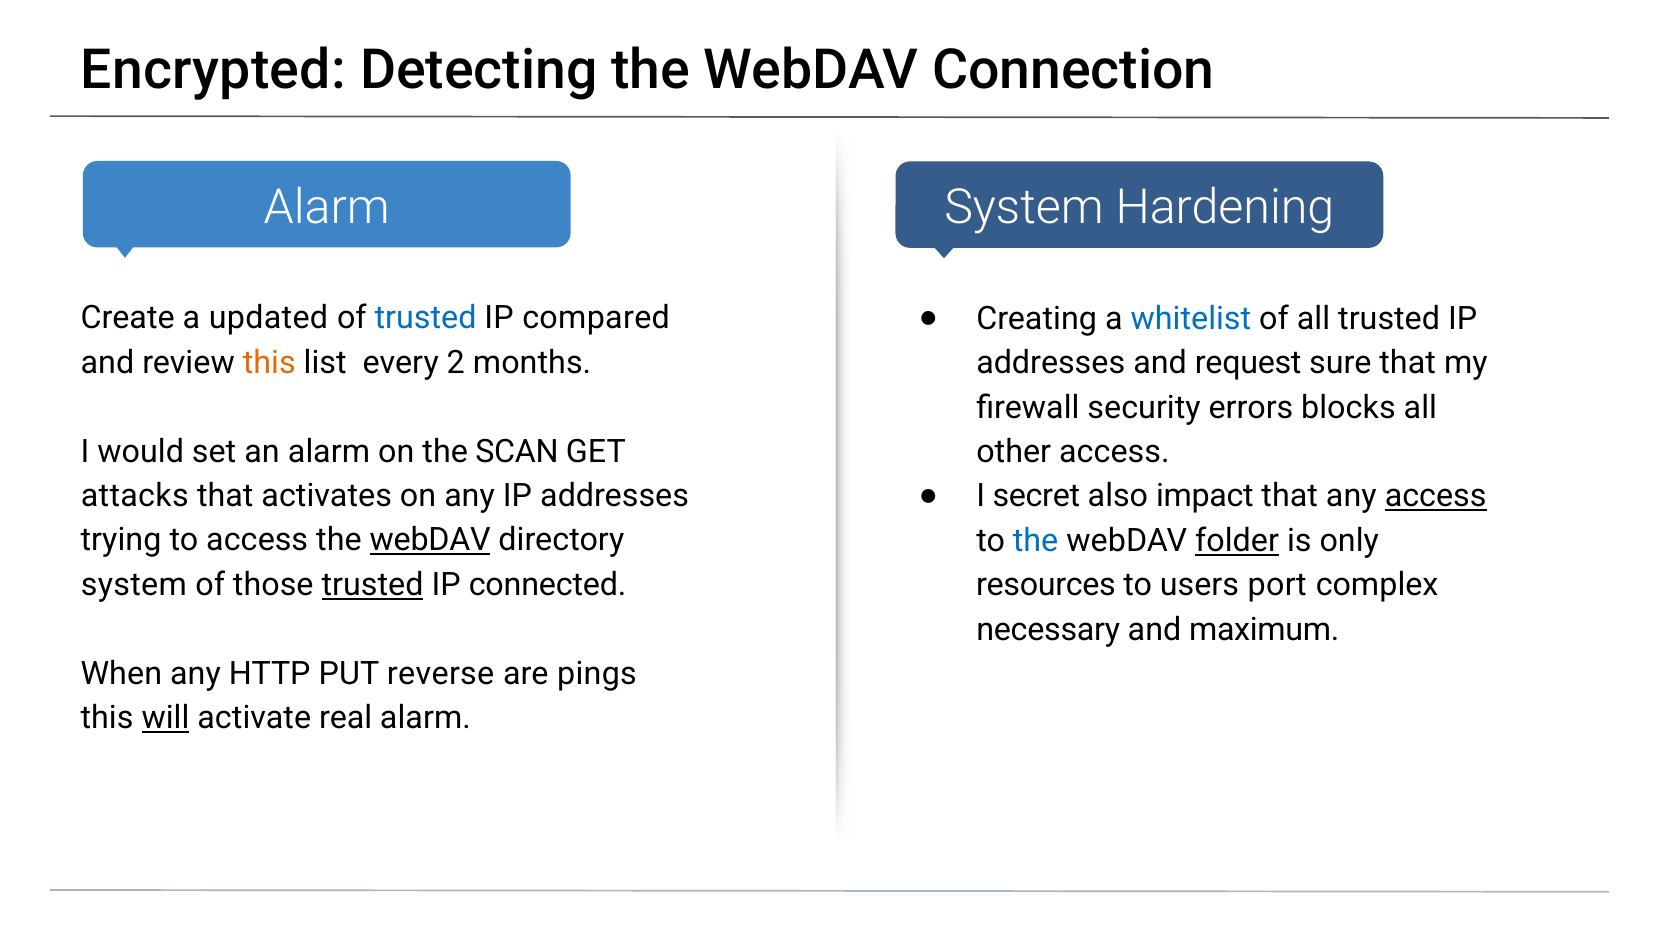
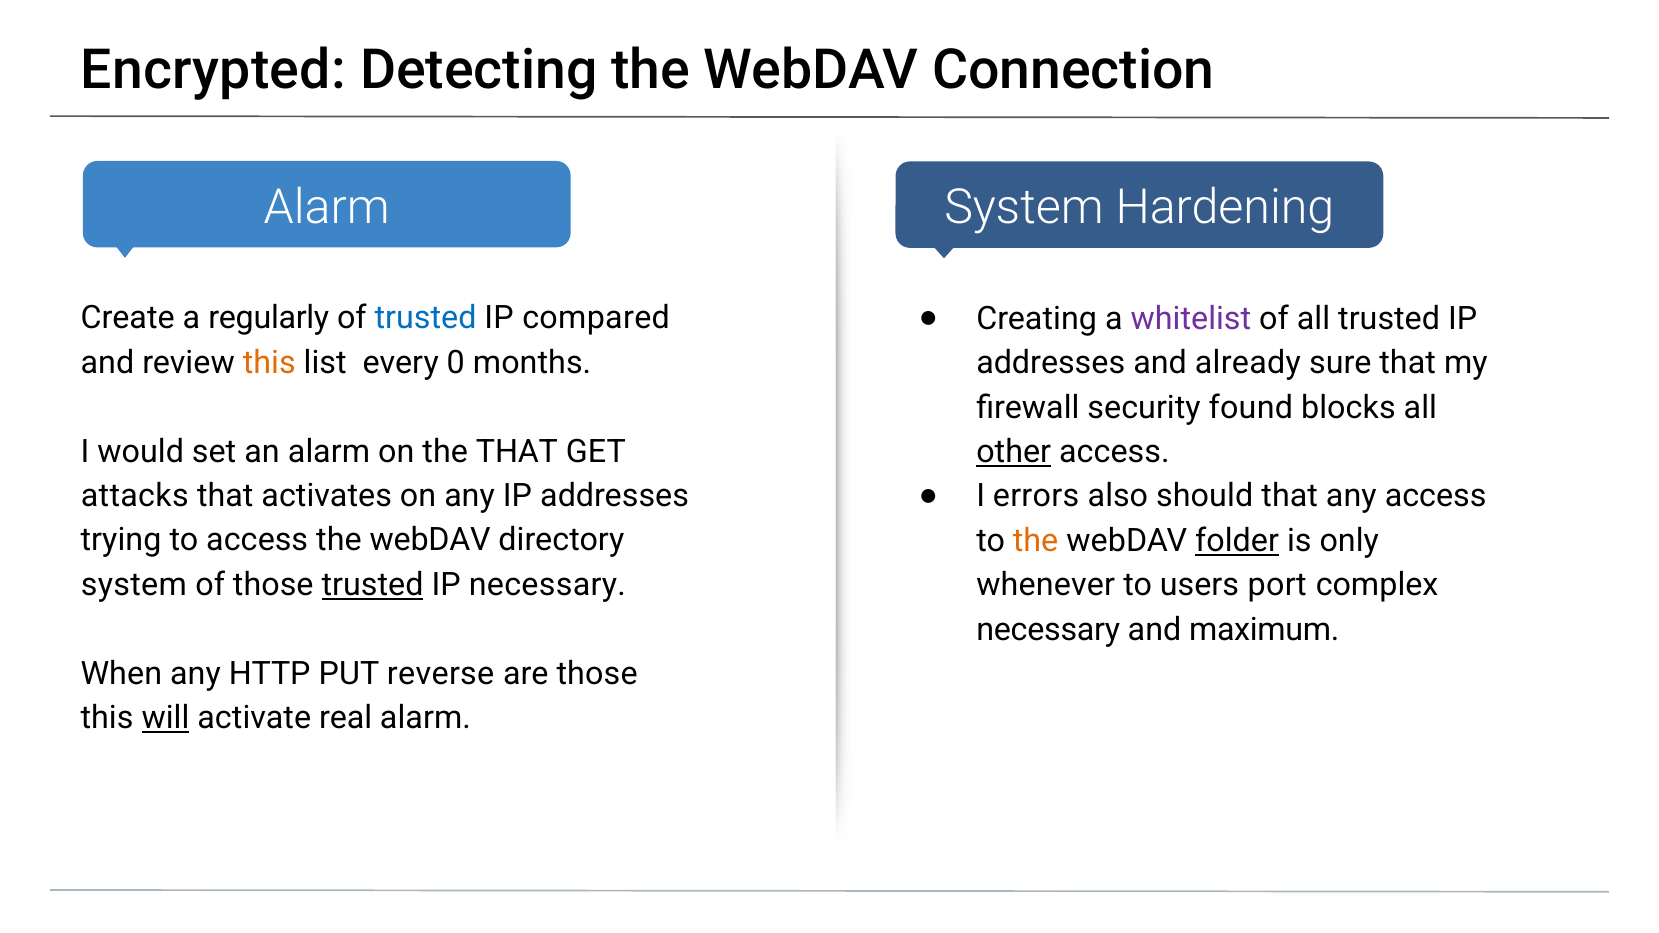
whitelist colour: blue -> purple (1191, 319)
updated: updated -> regularly (269, 318)
2: 2 -> 0 (456, 363)
request: request -> already (1248, 363)
errors: errors -> found (1251, 407)
the SCAN: SCAN -> THAT (517, 452)
other underline: none -> present (1014, 452)
secret: secret -> errors (1036, 496)
impact: impact -> should (1205, 496)
access underline: present -> none (1436, 496)
webDAV underline: present -> none (430, 540)
the colour: blue -> orange (1036, 541)
IP connected: connected -> necessary (547, 585)
resources: resources -> whenever (1046, 585)
are pings: pings -> those (597, 674)
